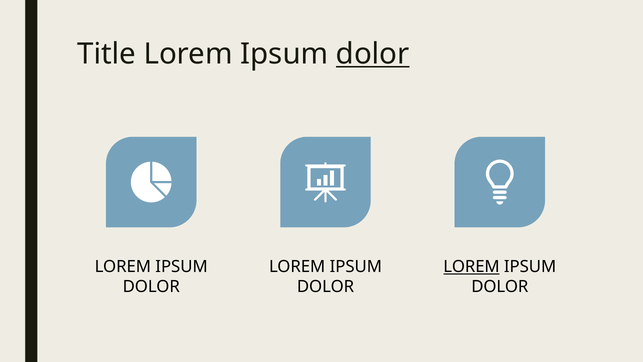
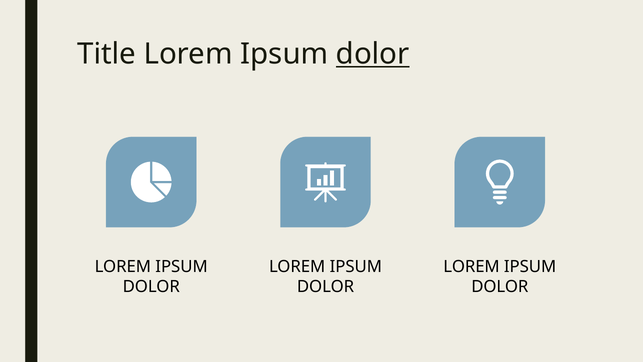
LOREM underline: present -> none (471, 267)
